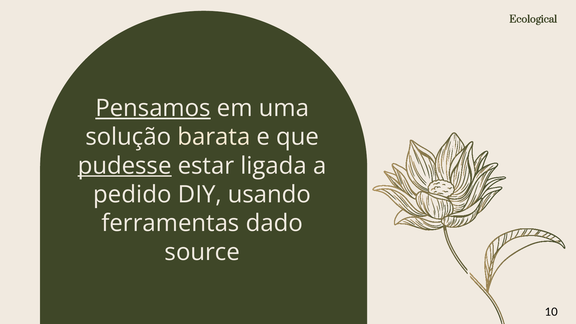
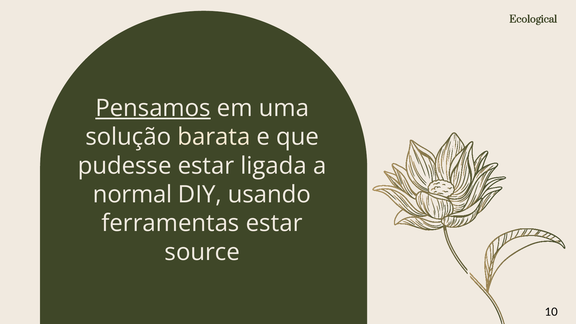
pudesse underline: present -> none (125, 166)
pedido: pedido -> normal (133, 195)
ferramentas dado: dado -> estar (274, 223)
